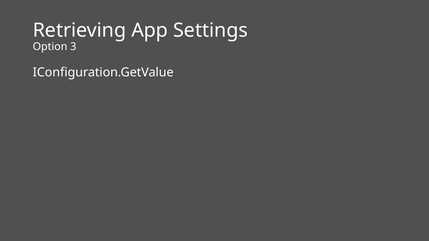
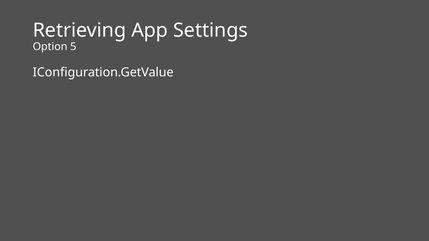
3: 3 -> 5 (73, 47)
